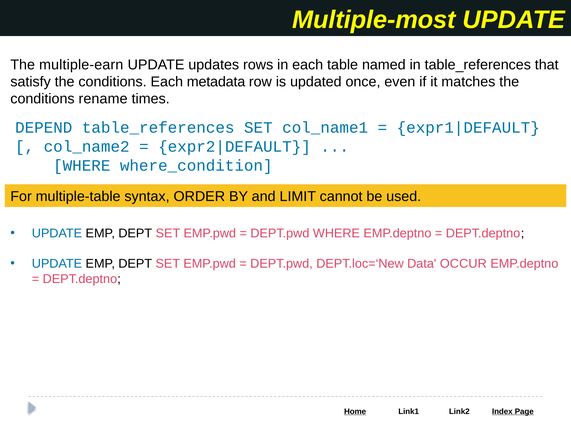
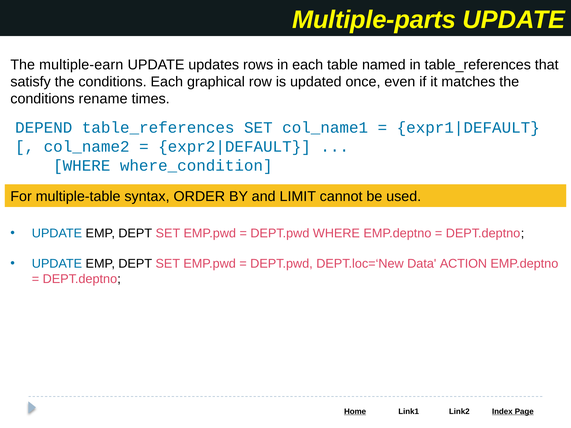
Multiple-most: Multiple-most -> Multiple-parts (374, 20)
metadata: metadata -> graphical (216, 82)
OCCUR: OCCUR -> ACTION (463, 264)
